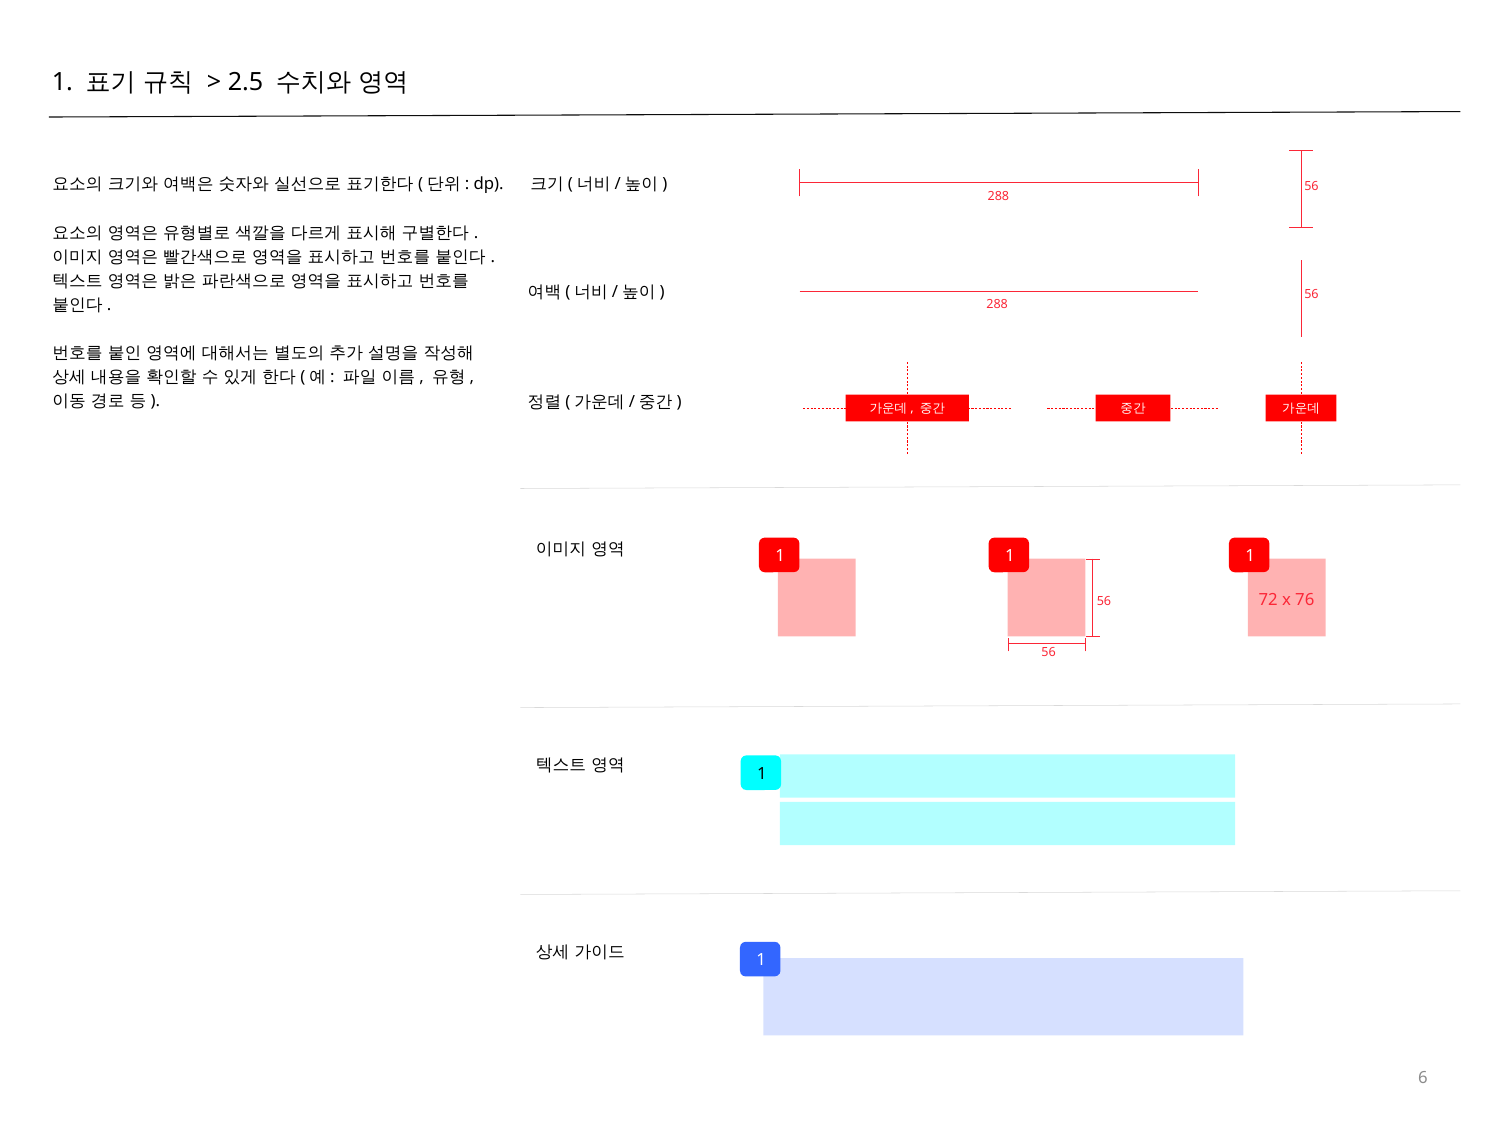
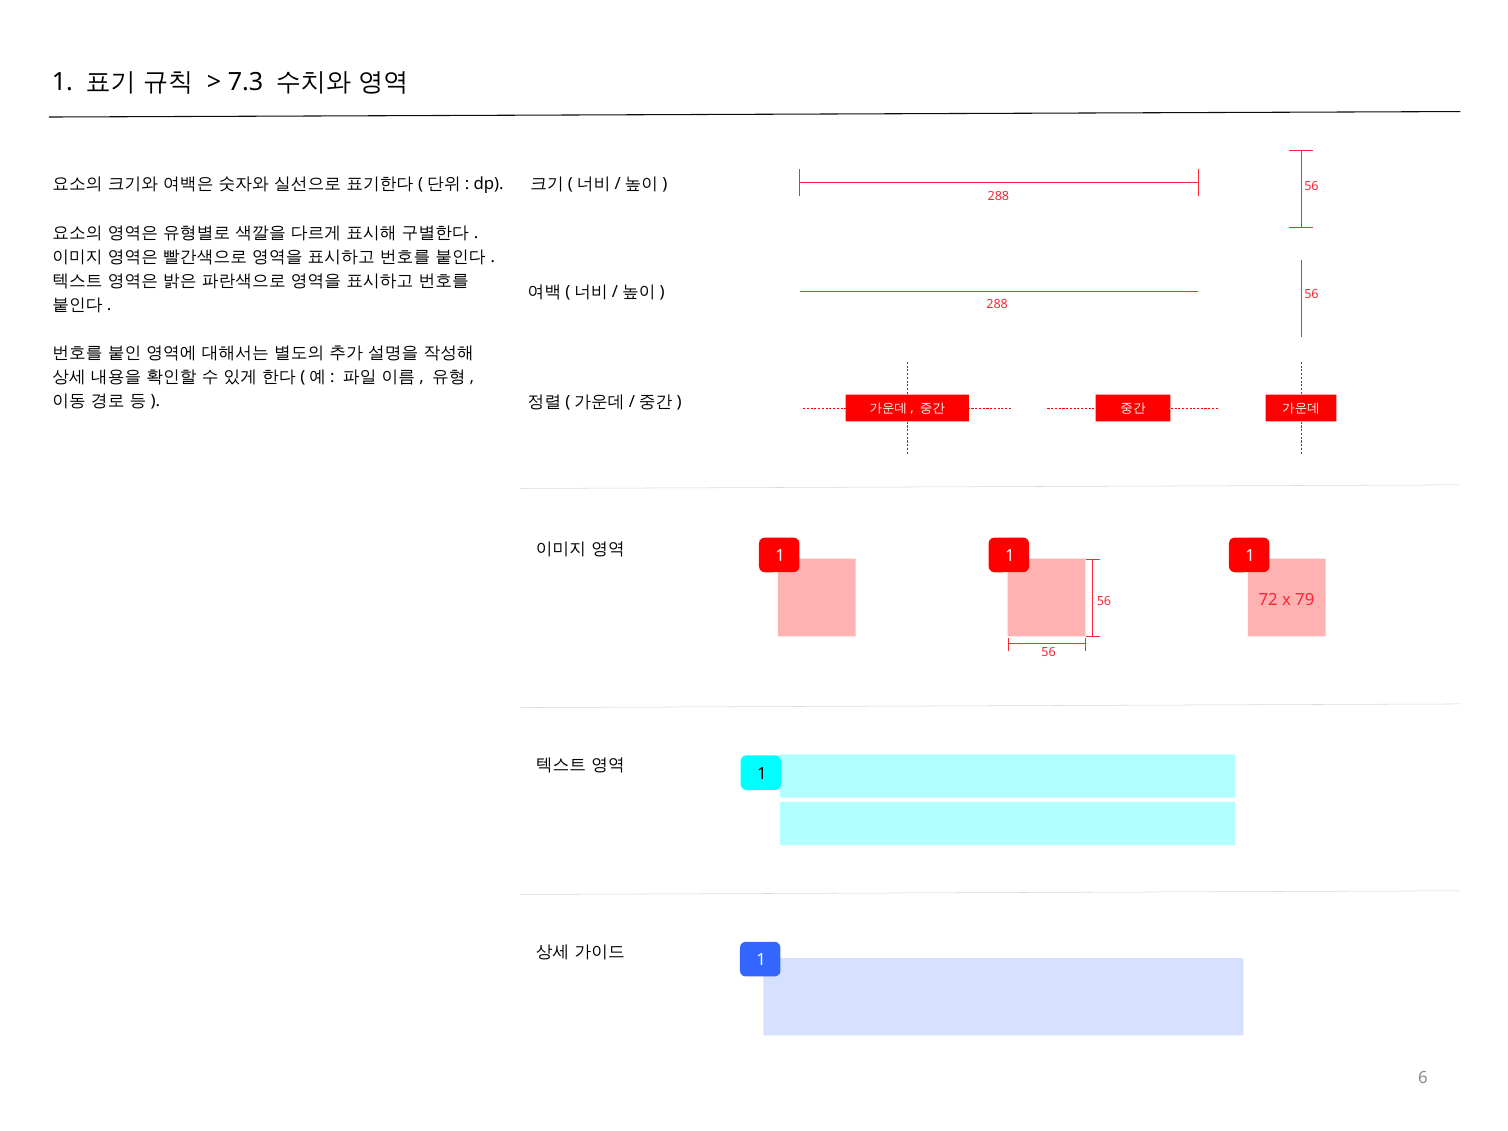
2.5: 2.5 -> 7.3 (246, 82)
76: 76 -> 79 (1305, 600)
